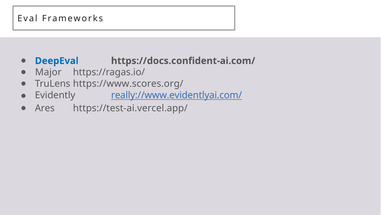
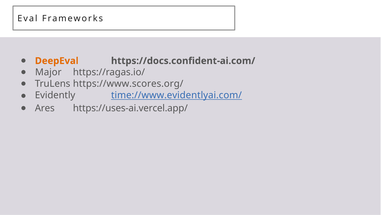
DeepEval colour: blue -> orange (57, 61)
really://www.evidentlyai.com/: really://www.evidentlyai.com/ -> time://www.evidentlyai.com/ (176, 95)
https://test-ai.vercel.app/: https://test-ai.vercel.app/ -> https://uses-ai.vercel.app/ (130, 108)
